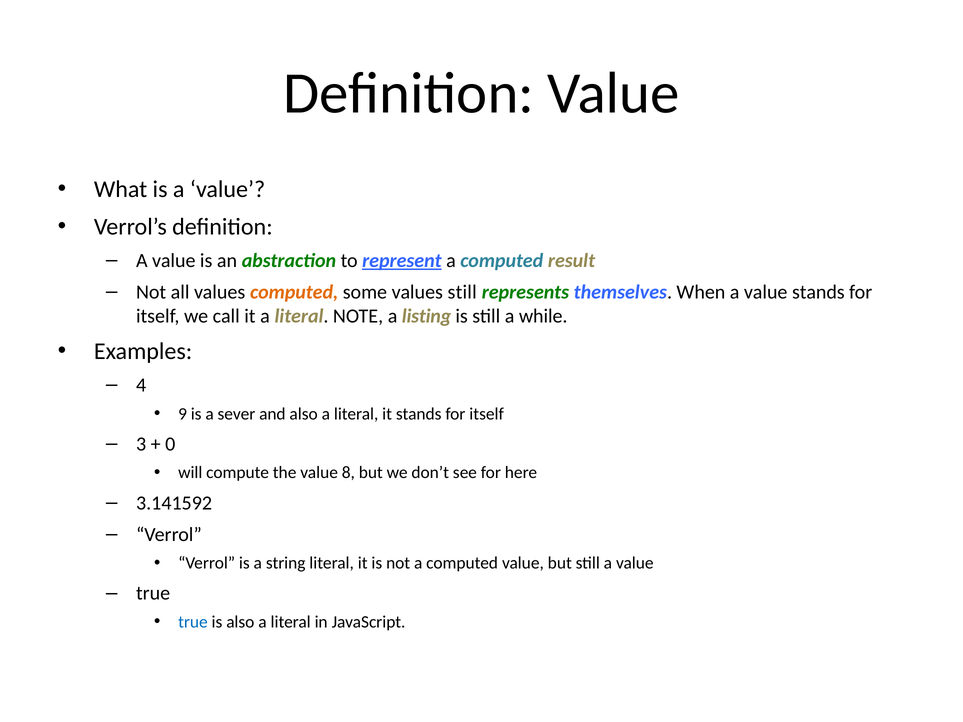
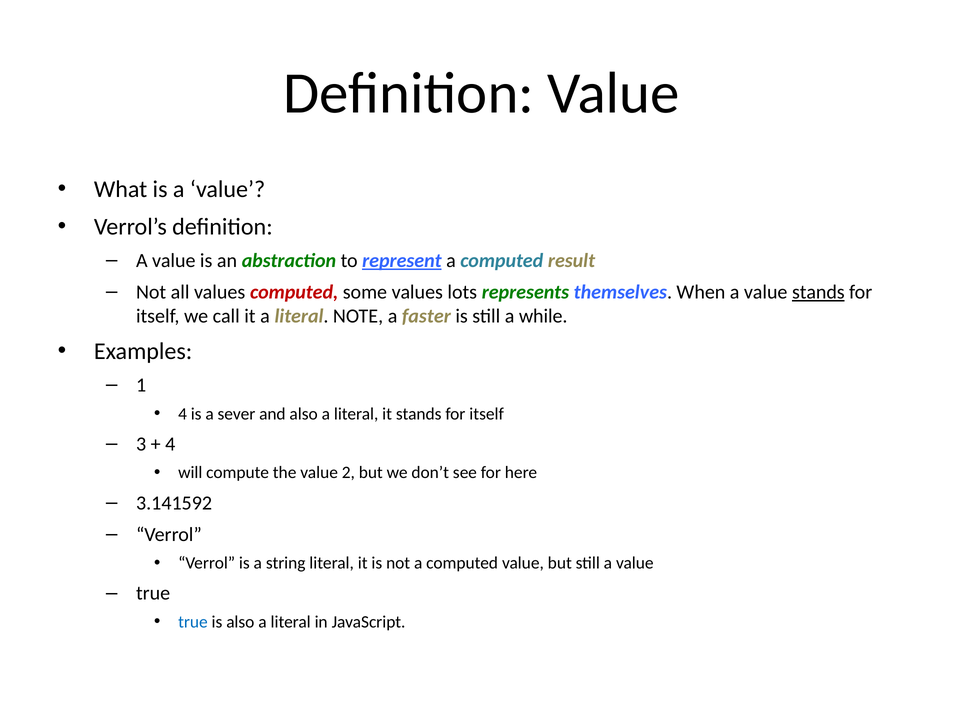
computed colour: orange -> red (294, 292)
values still: still -> lots (462, 292)
stands underline: none -> present (818, 292)
listing: listing -> faster (426, 316)
4: 4 -> 1 (141, 385)
9: 9 -> 4 (183, 414)
0: 0 -> 4 (170, 444)
8: 8 -> 2 (348, 473)
